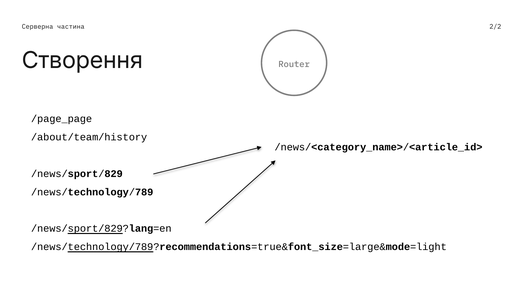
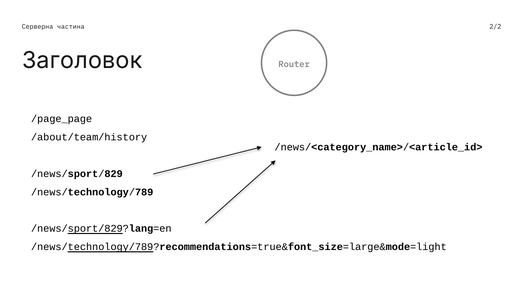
Створення: Створення -> Заголовок (82, 60)
